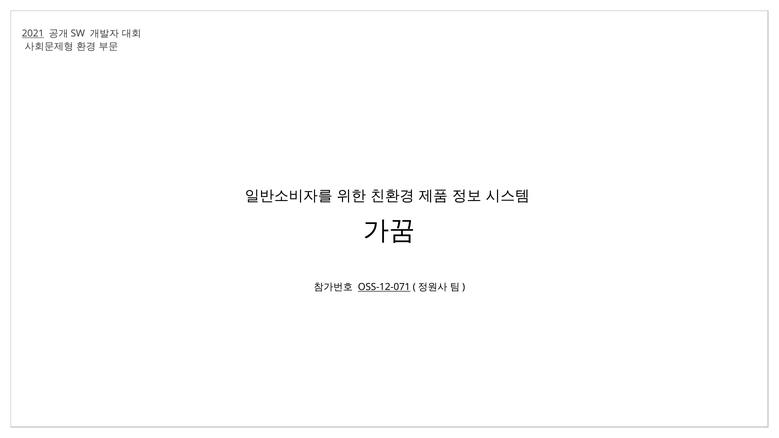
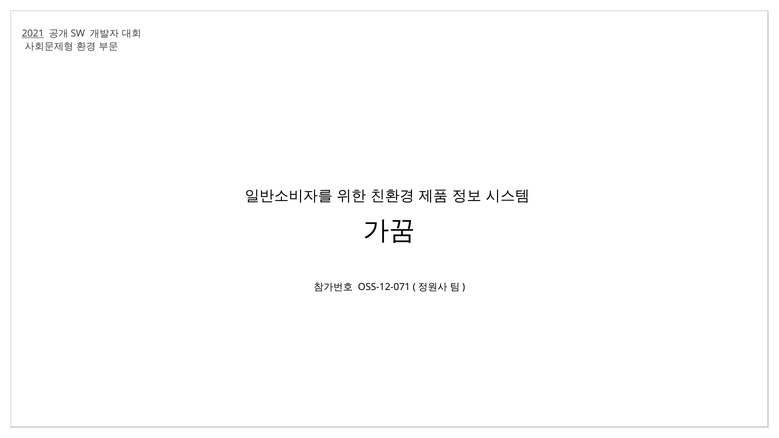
OSS-12-071 underline: present -> none (384, 287)
